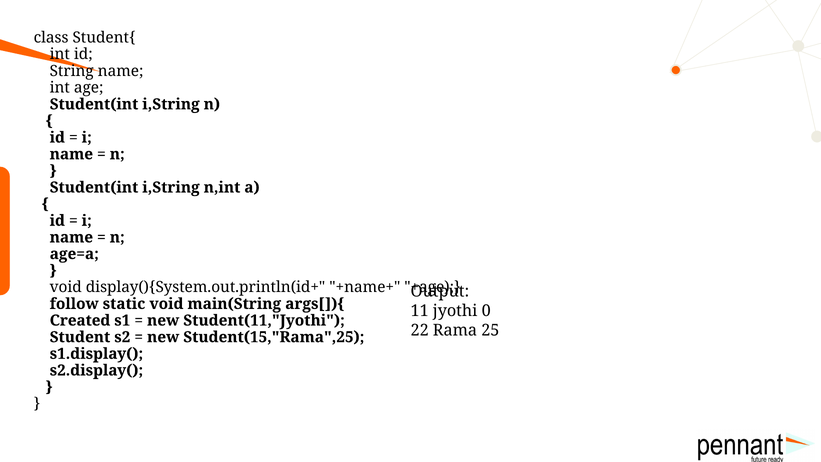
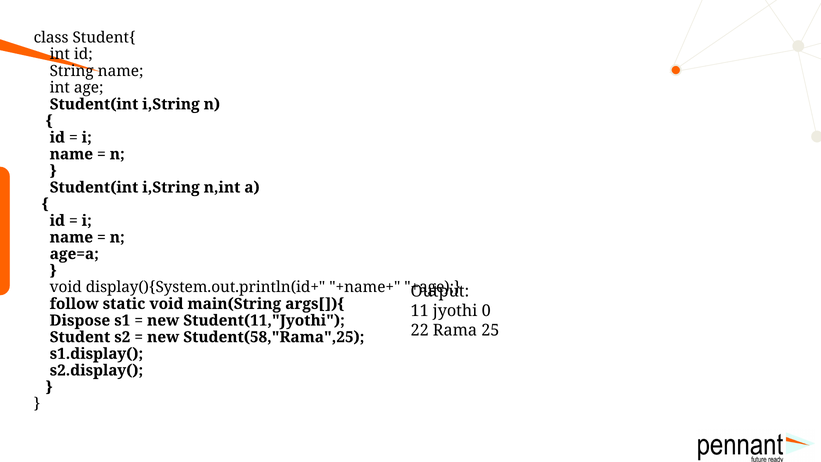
Created: Created -> Dispose (80, 320)
Student(15,"Rama",25: Student(15,"Rama",25 -> Student(58,"Rama",25 (274, 337)
